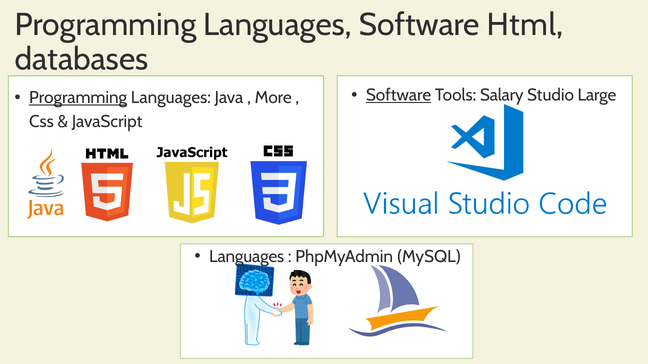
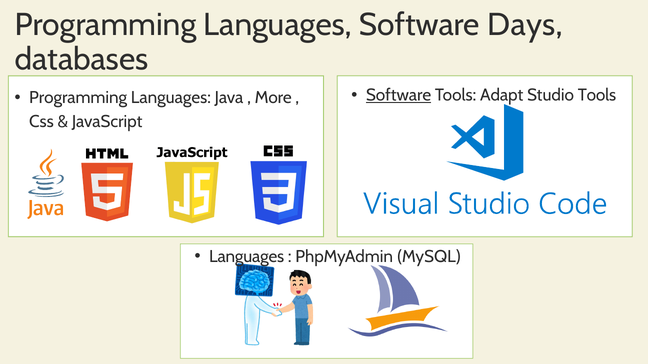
Html: Html -> Days (525, 25)
Salary: Salary -> Adapt (502, 95)
Studio Large: Large -> Tools (597, 95)
Programming underline: present -> none (78, 98)
